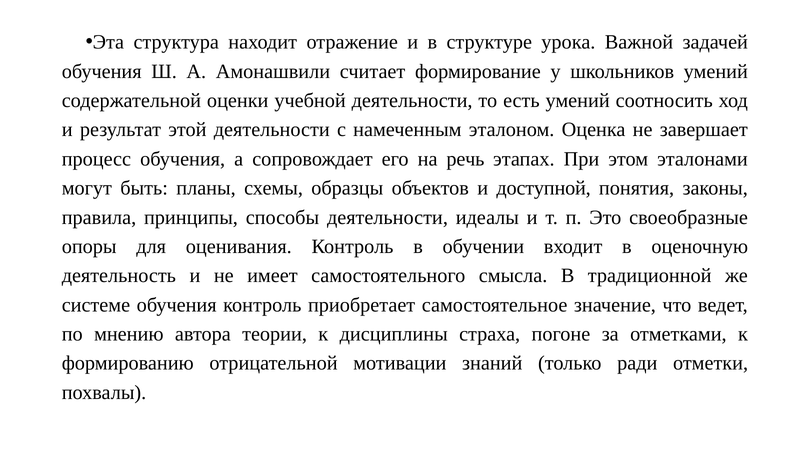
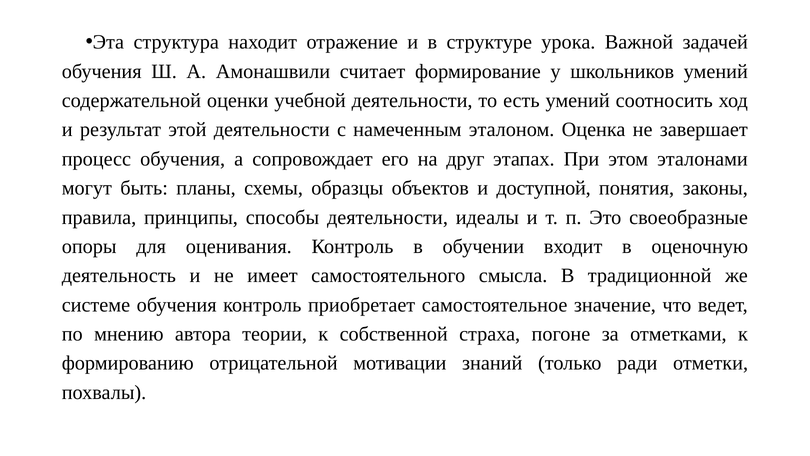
речь: речь -> друг (465, 159)
дисциплины: дисциплины -> собственной (394, 334)
